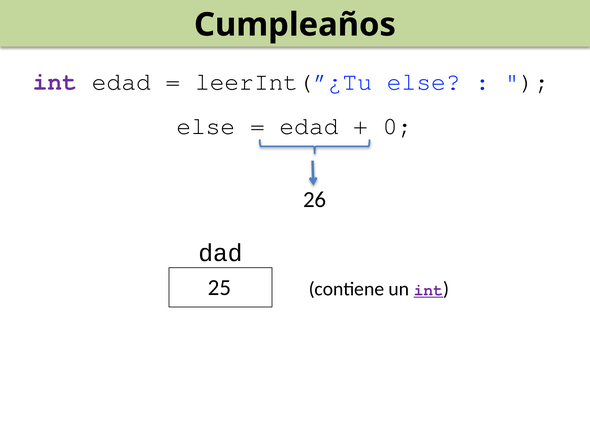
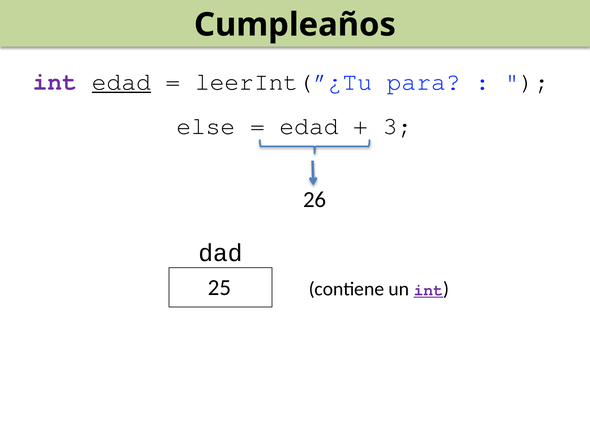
edad underline: none -> present (121, 82)
leerInt(”¿Tu else: else -> para (424, 82)
0: 0 -> 3 (398, 126)
